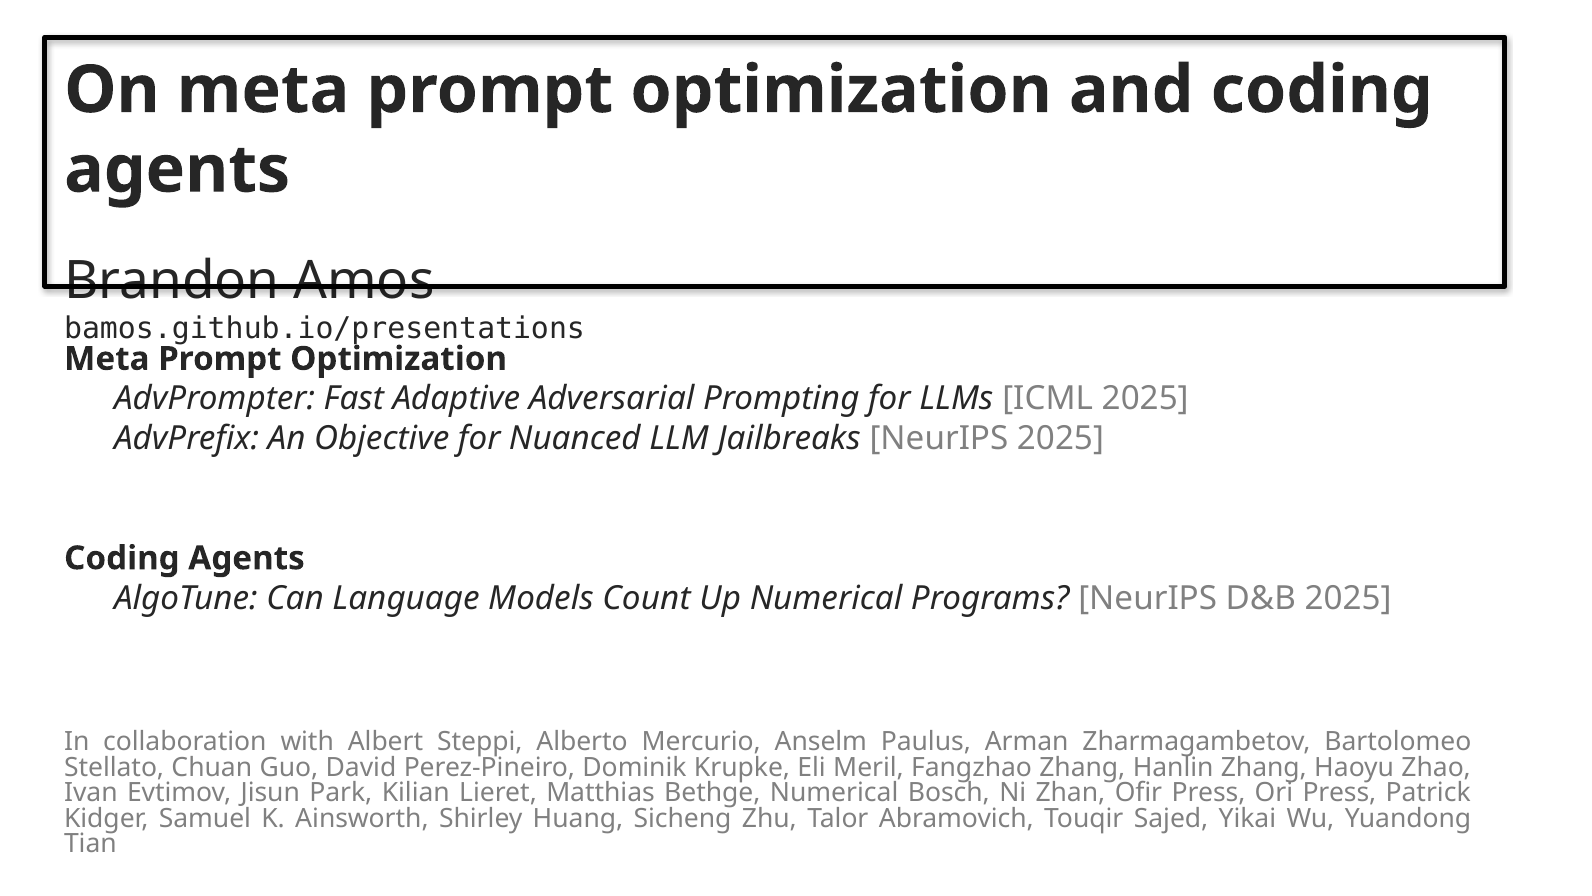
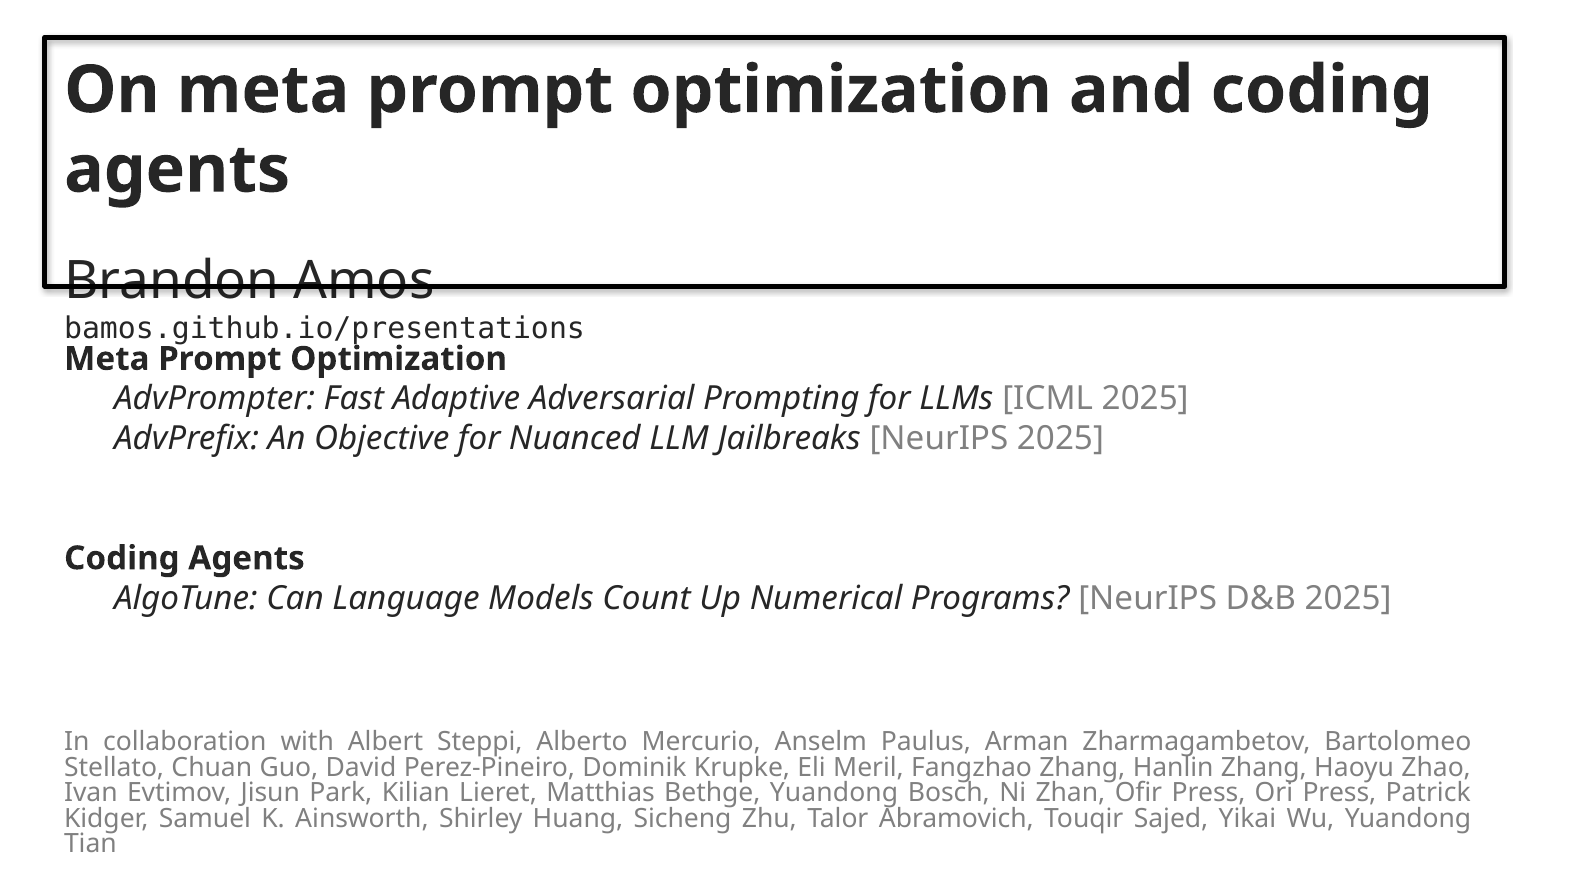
Bethge Numerical: Numerical -> Yuandong (834, 793)
